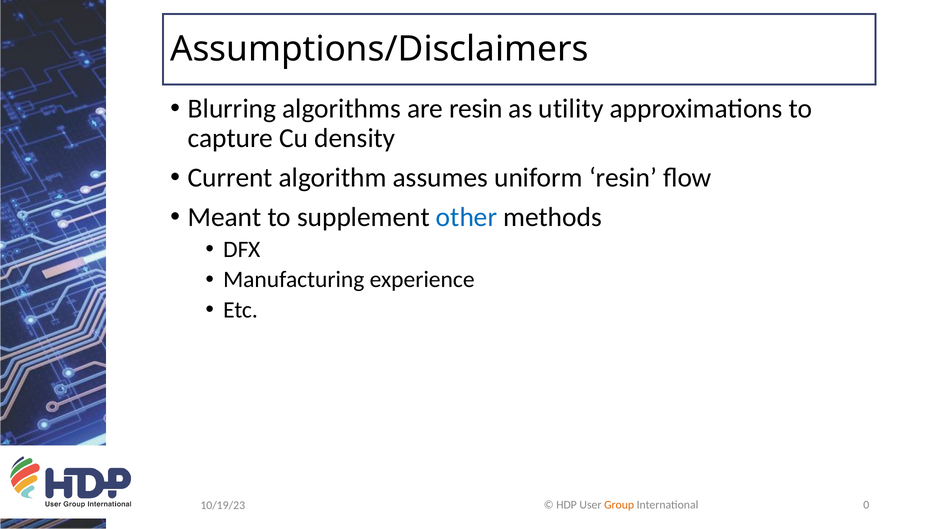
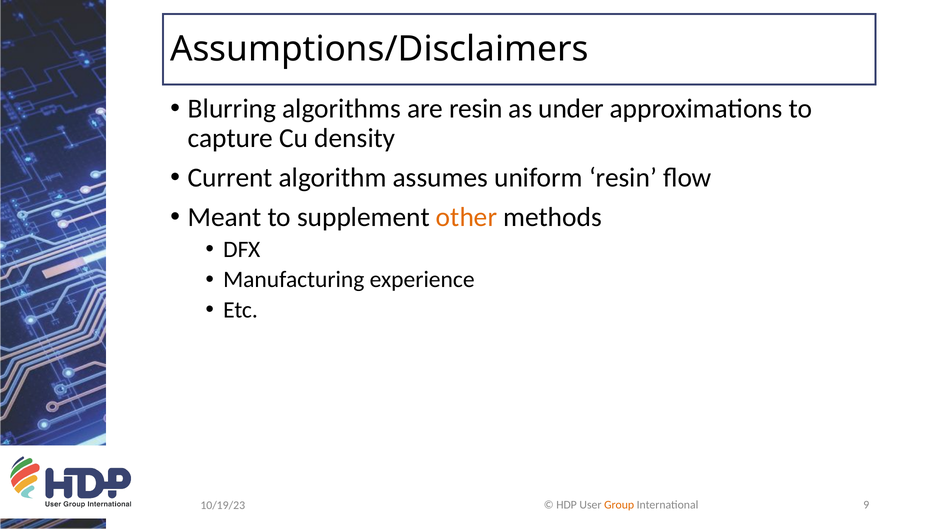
utility: utility -> under (571, 109)
other colour: blue -> orange (467, 217)
0: 0 -> 9 (866, 505)
